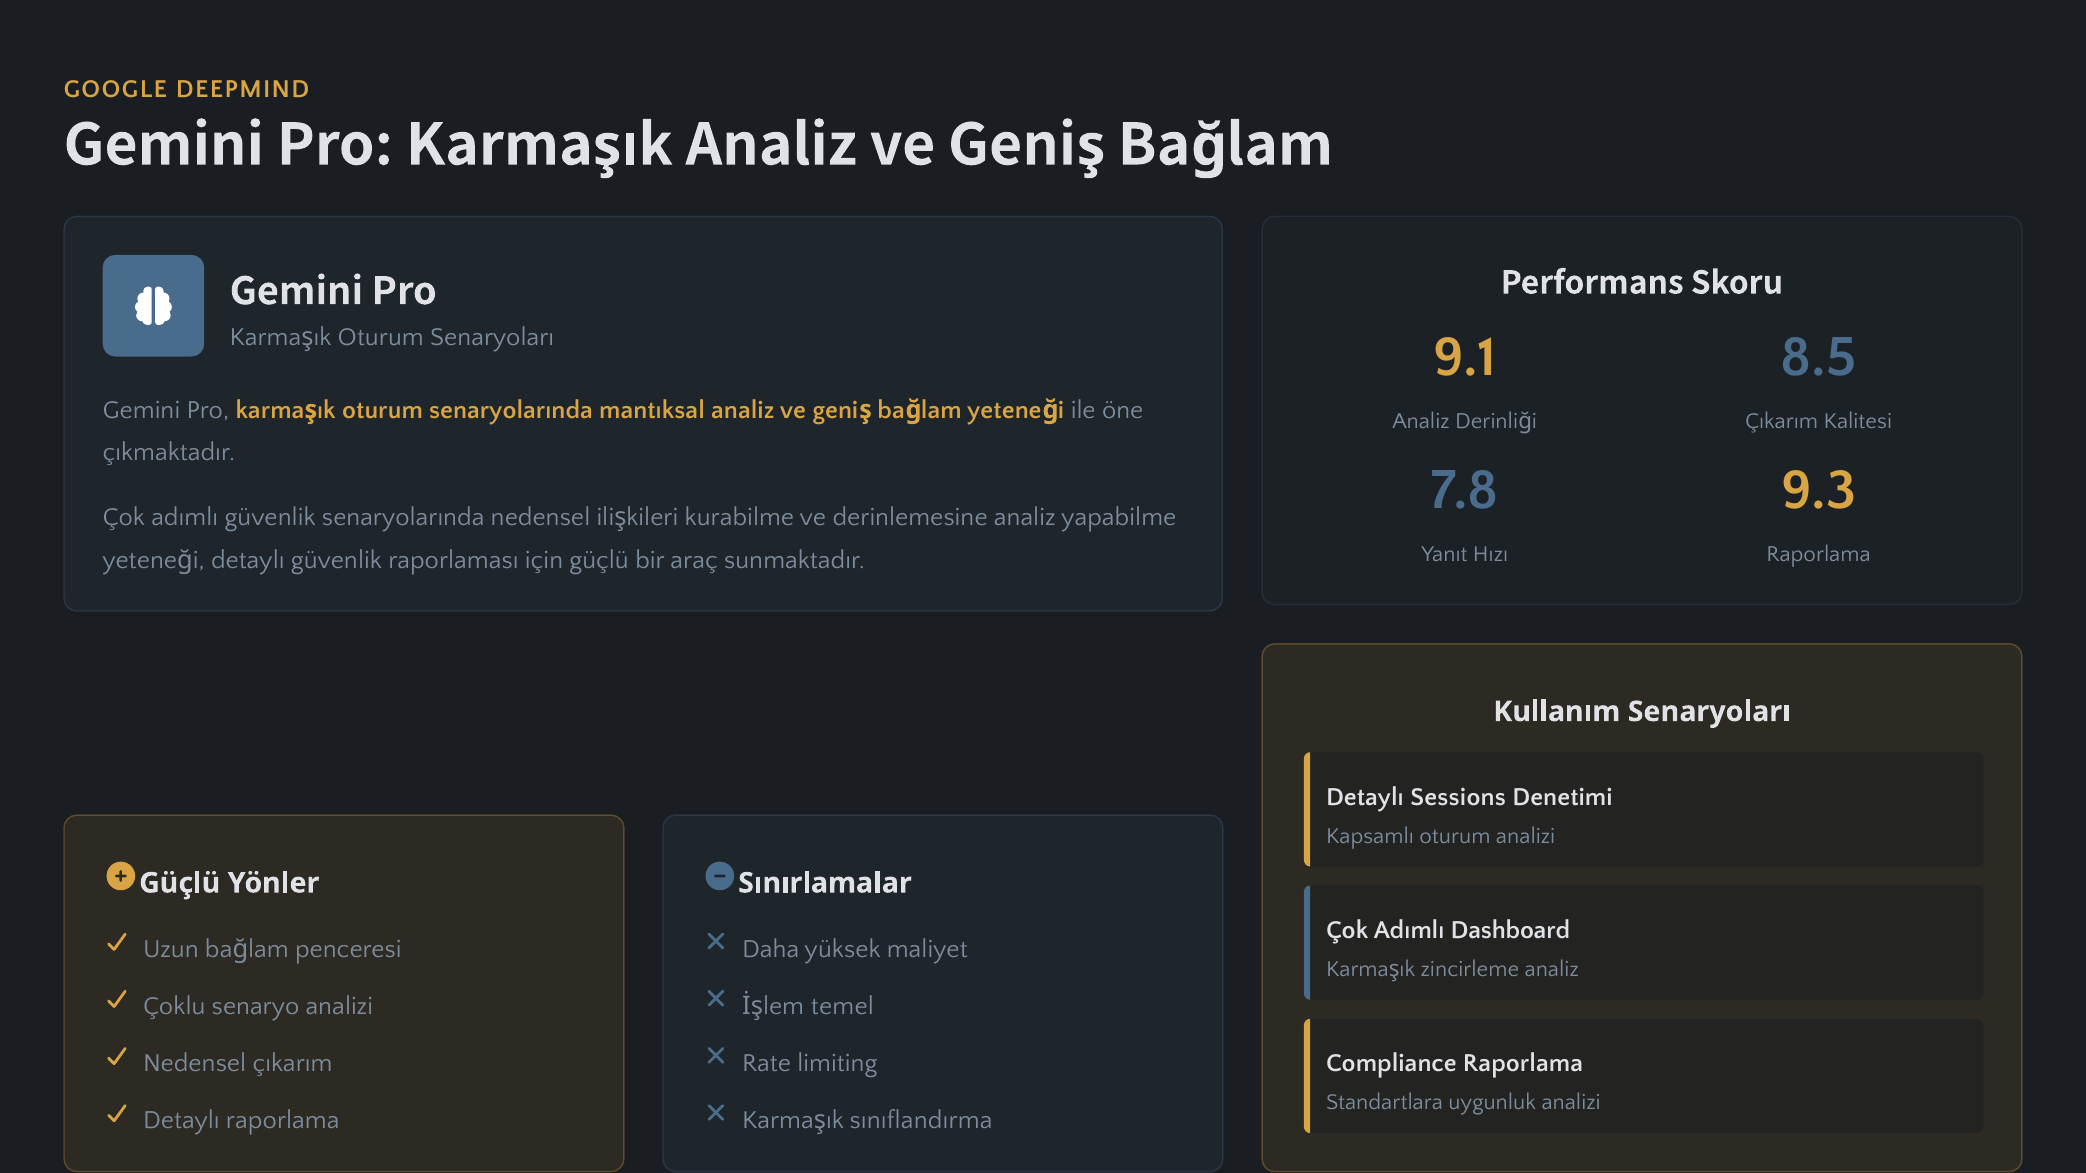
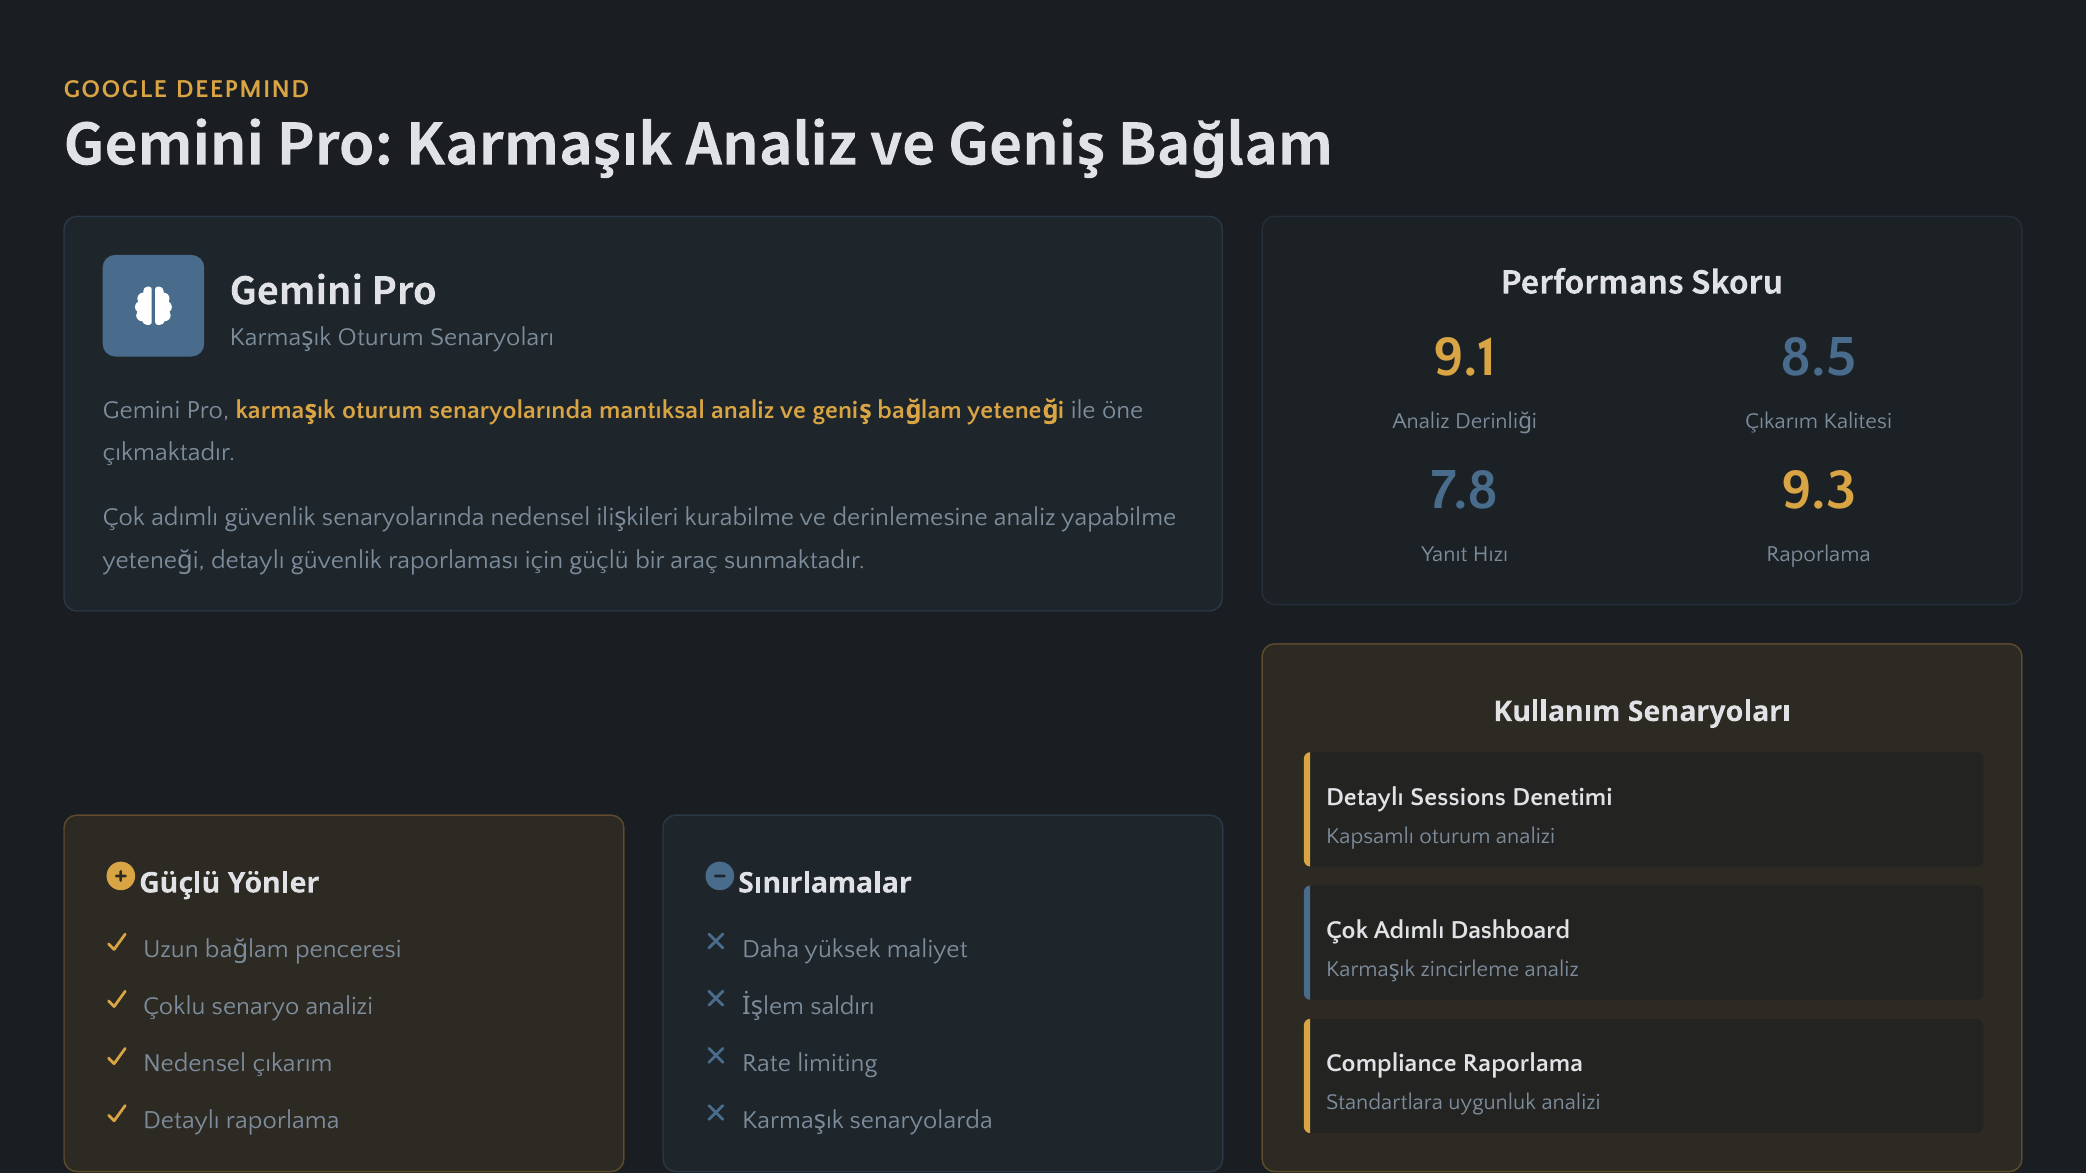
temel: temel -> saldırı (843, 1006)
sınıflandırma: sınıflandırma -> senaryolarda (921, 1121)
